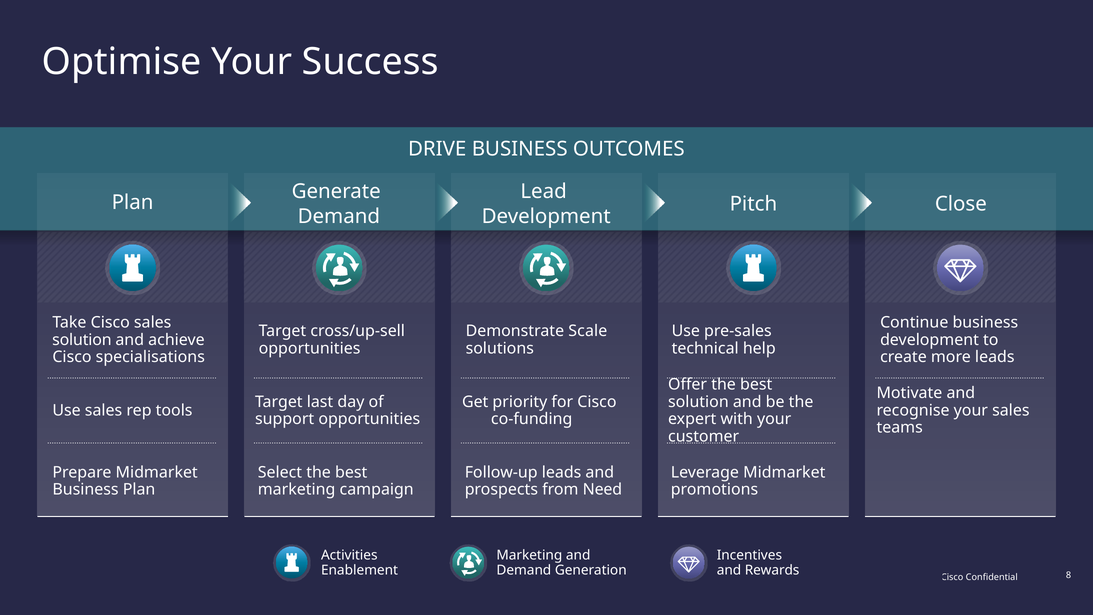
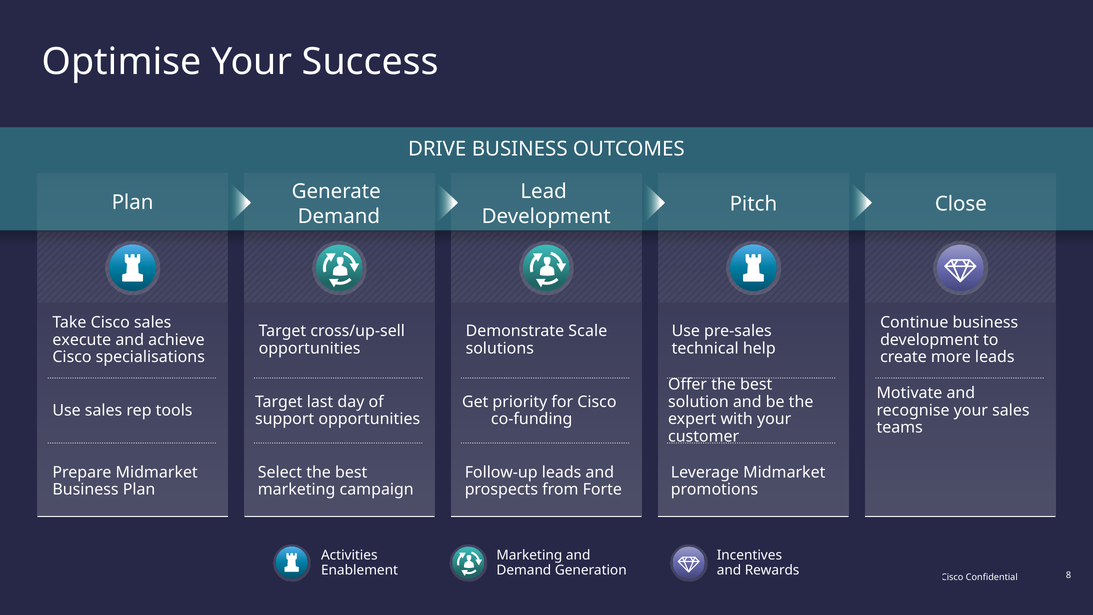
solution: solution -> execute (82, 340)
Need: Need -> Forte (602, 490)
